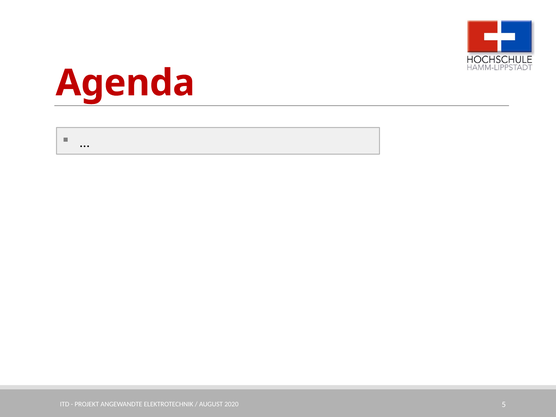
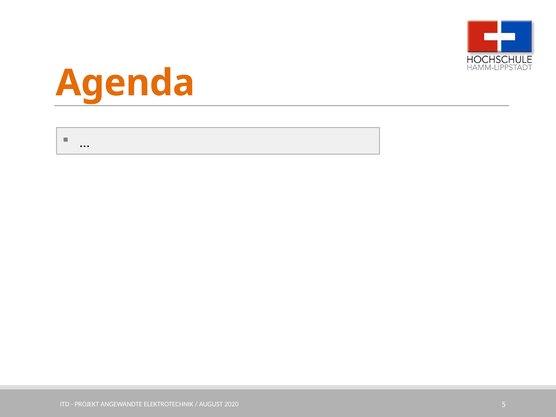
Agenda colour: red -> orange (125, 83)
